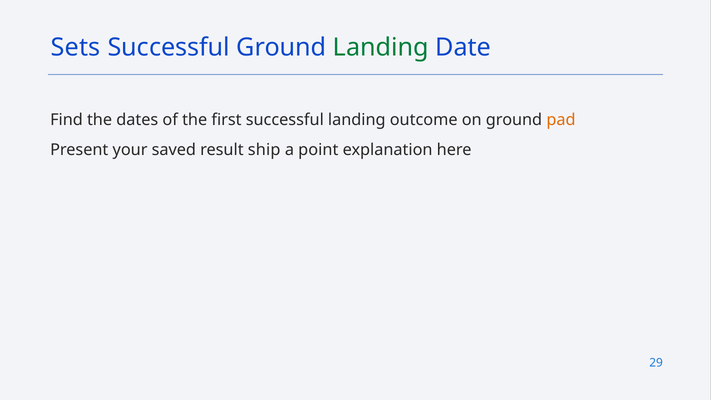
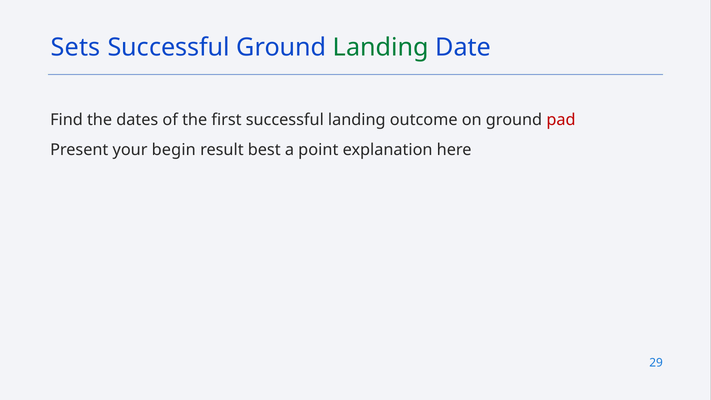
pad colour: orange -> red (561, 120)
saved: saved -> begin (174, 150)
ship: ship -> best (264, 150)
